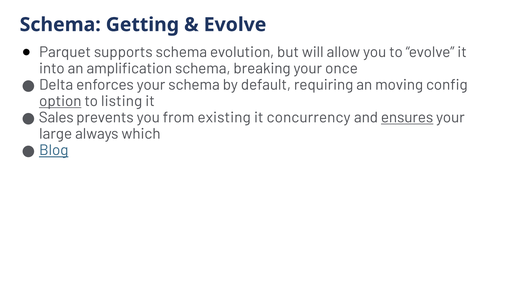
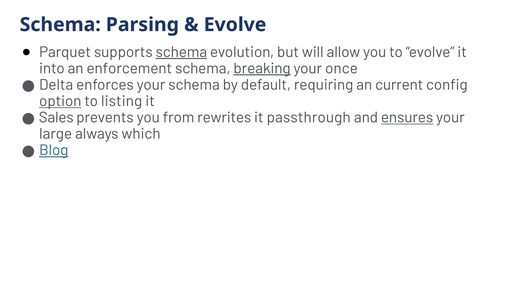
Getting: Getting -> Parsing (142, 25)
schema underline: none -> present (181, 52)
amplification: amplification -> enforcement (129, 68)
breaking underline: none -> present (262, 68)
moving: moving -> current (399, 85)
existing: existing -> rewrites (224, 117)
concurrency: concurrency -> passthrough (309, 117)
